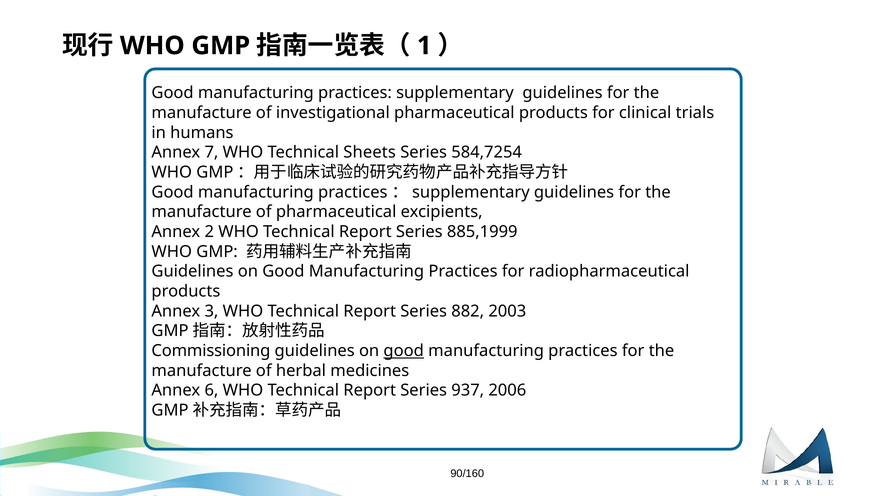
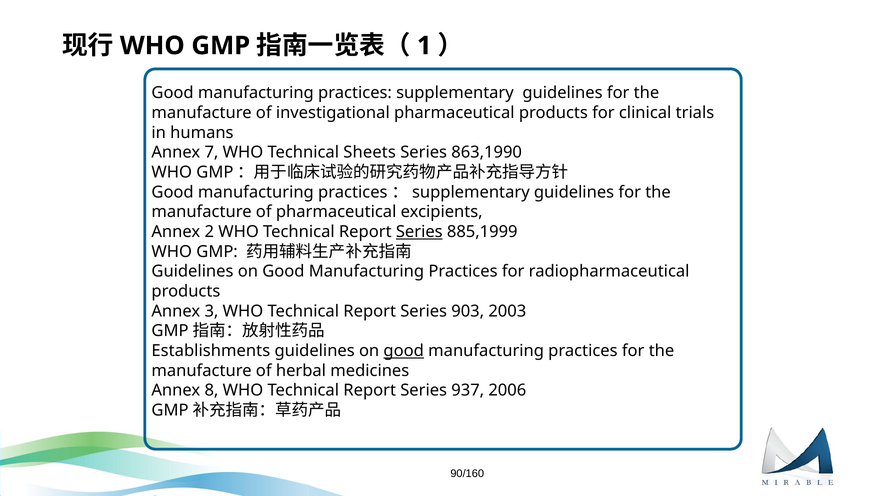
584,7254: 584,7254 -> 863,1990 (487, 153)
Series underline: none -> present (419, 232)
882: 882 -> 903 (468, 312)
Commissioning: Commissioning -> Establishments (211, 351)
6: 6 -> 8 (211, 391)
